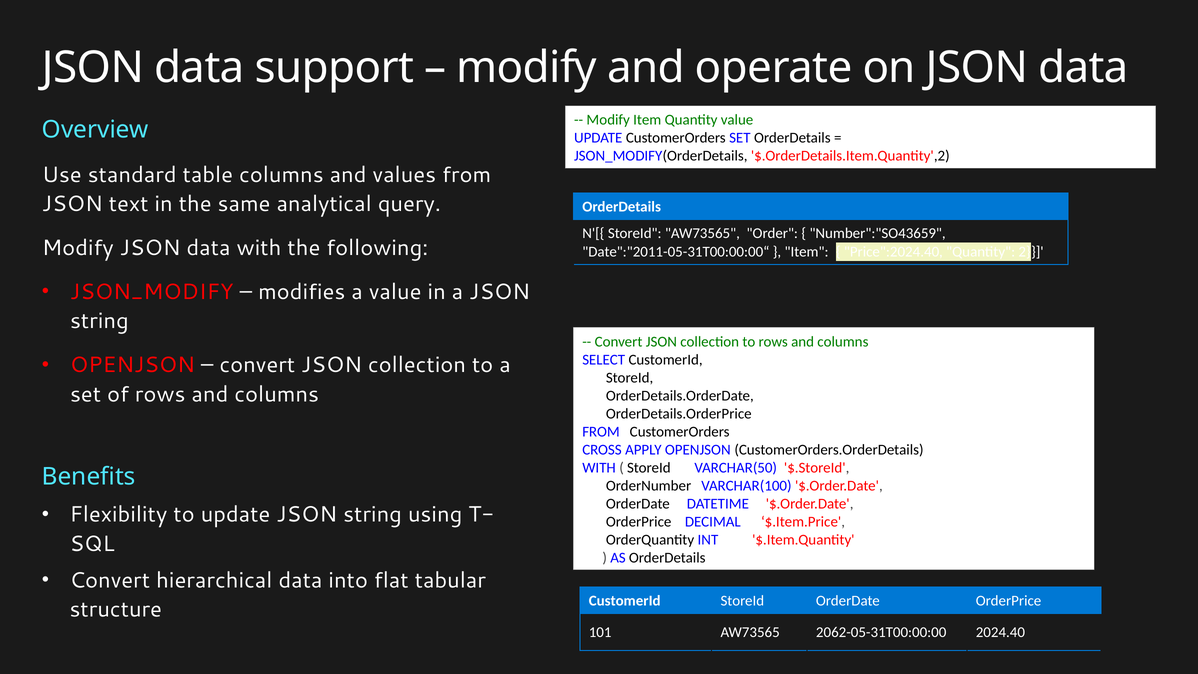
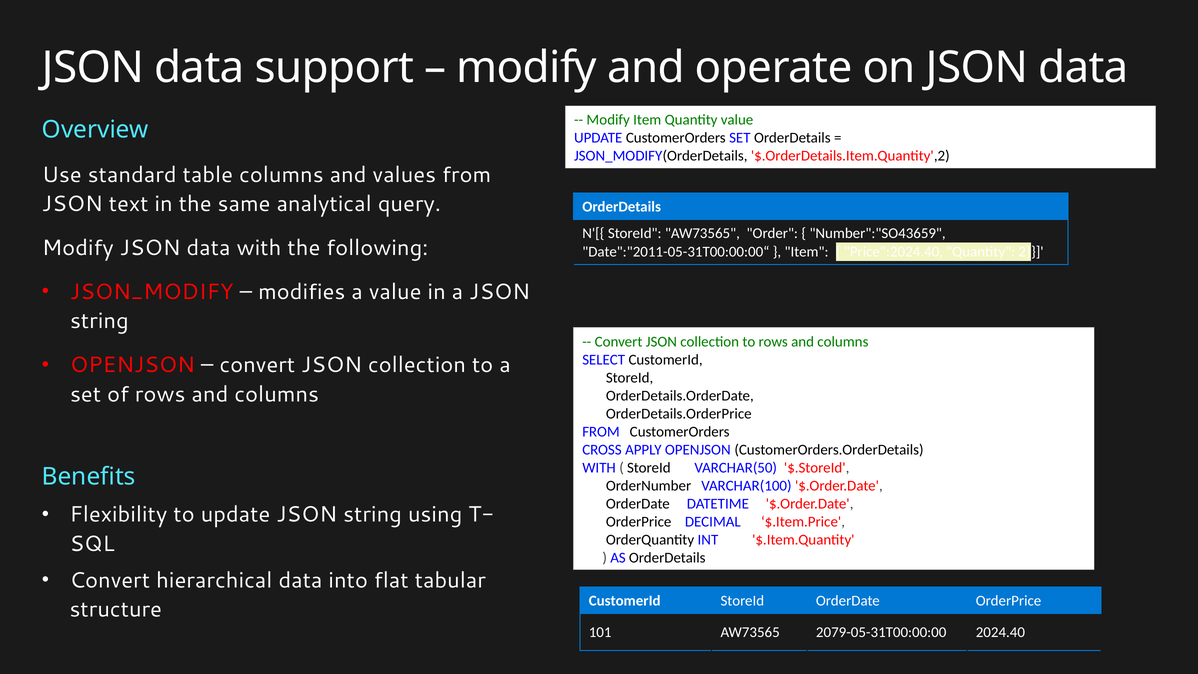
2062-05-31T00:00:00: 2062-05-31T00:00:00 -> 2079-05-31T00:00:00 (881, 632)
